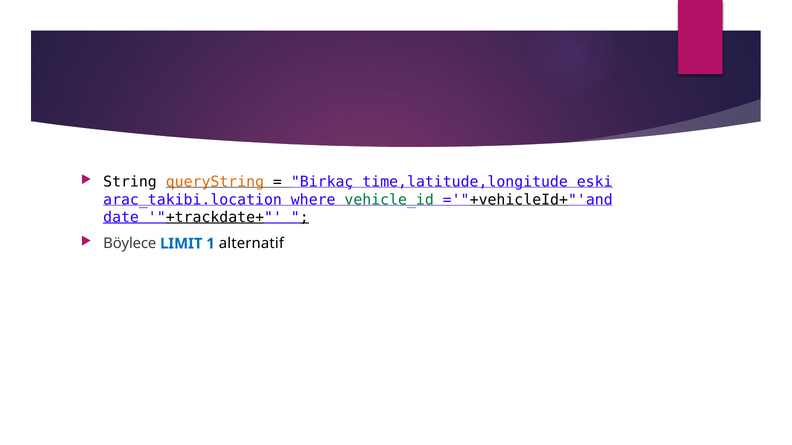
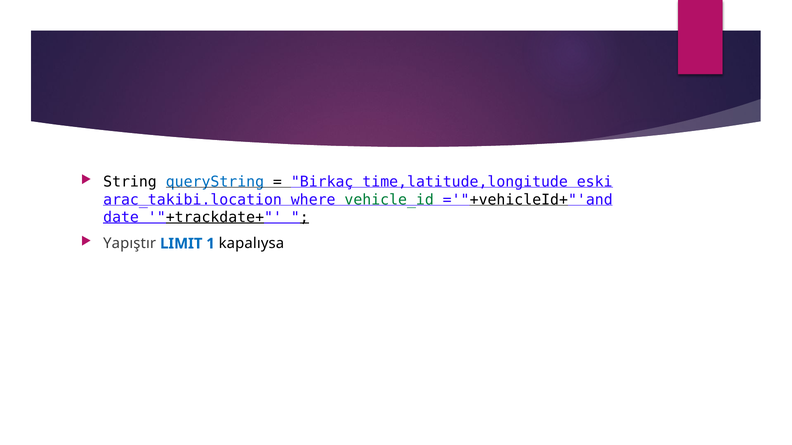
queryString colour: orange -> blue (215, 182)
Böylece: Böylece -> Yapıştır (130, 244)
alternatif: alternatif -> kapalıysa (251, 244)
